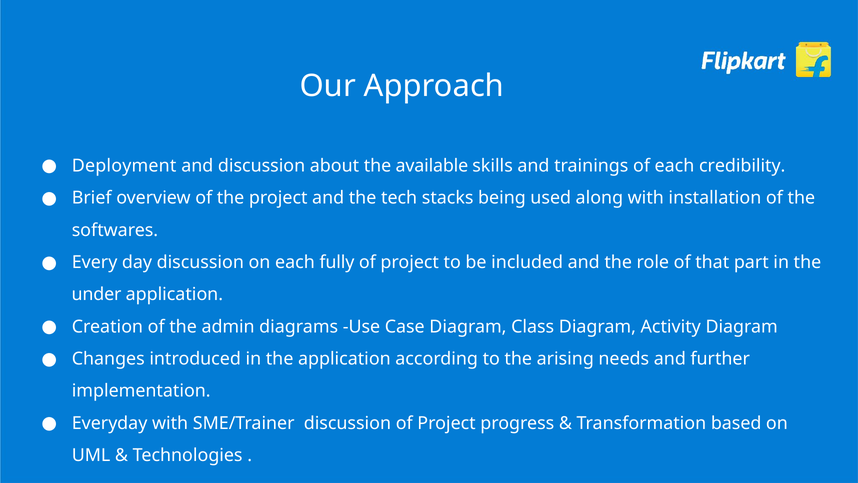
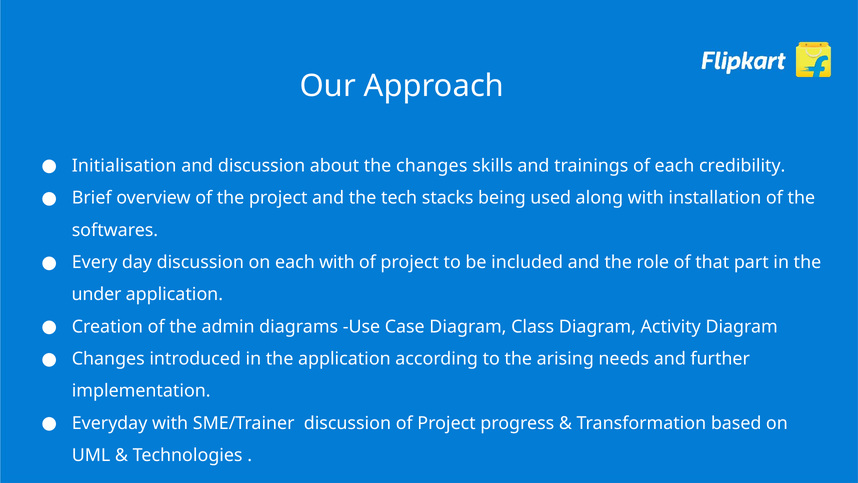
Deployment: Deployment -> Initialisation (124, 166)
the available: available -> changes (432, 166)
each fully: fully -> with (337, 262)
